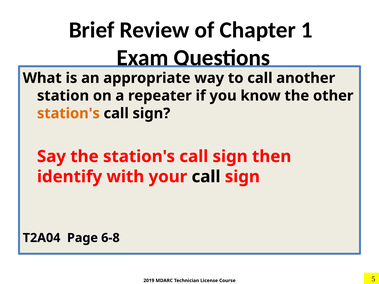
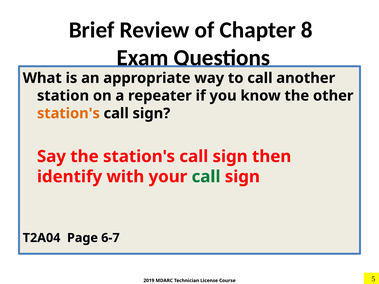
1: 1 -> 8 (307, 30)
call colour: black -> green (206, 177)
6-8: 6-8 -> 6-7 (110, 238)
